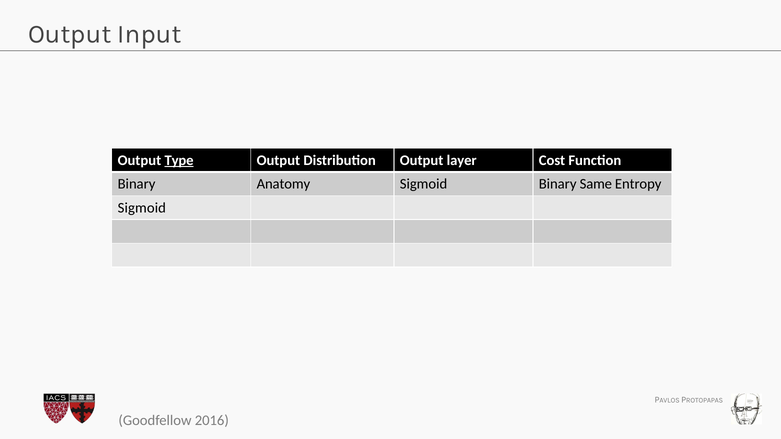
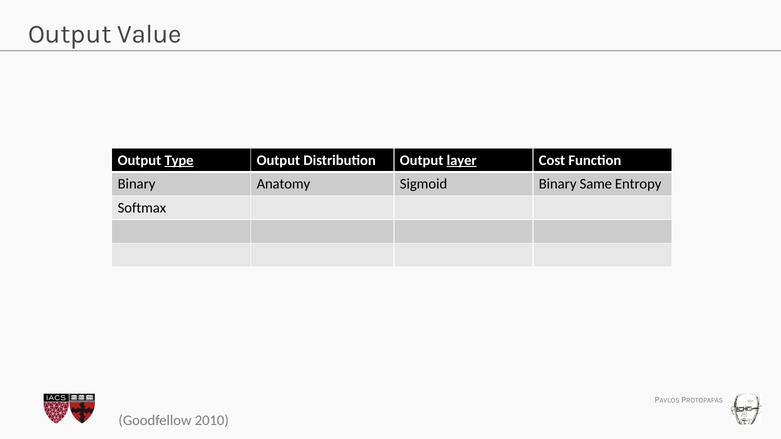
Input: Input -> Value (150, 34)
layer underline: none -> present (462, 160)
Sigmoid: Sigmoid -> Softmax (142, 208)
2016: 2016 -> 2010 (212, 421)
